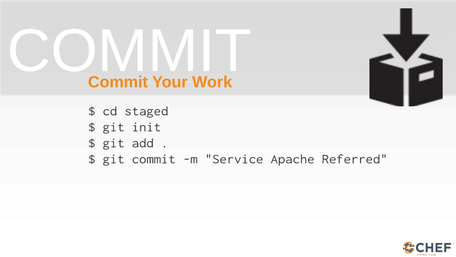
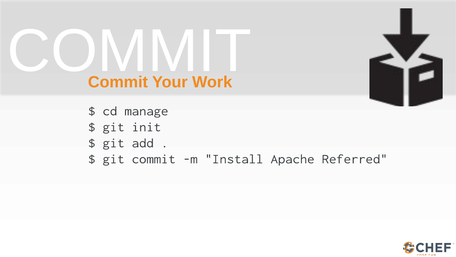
staged: staged -> manage (146, 111)
Service: Service -> Install (234, 159)
